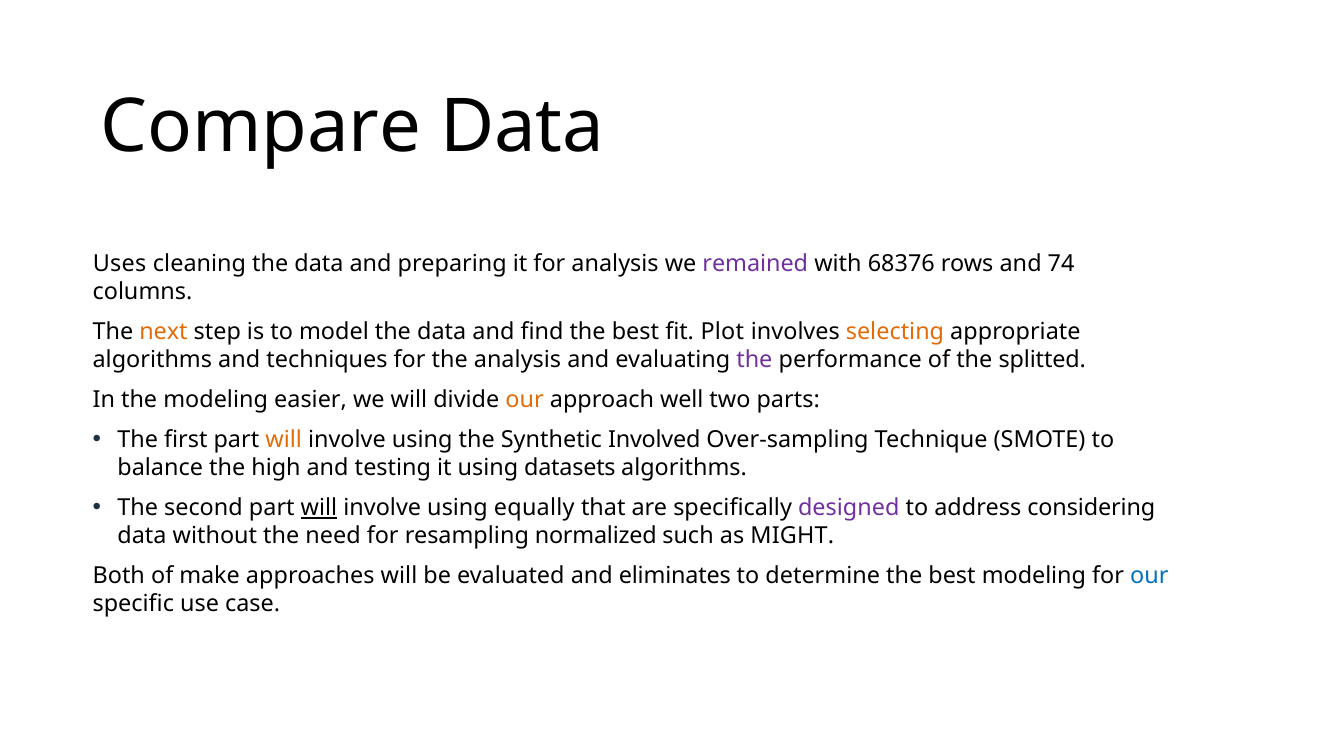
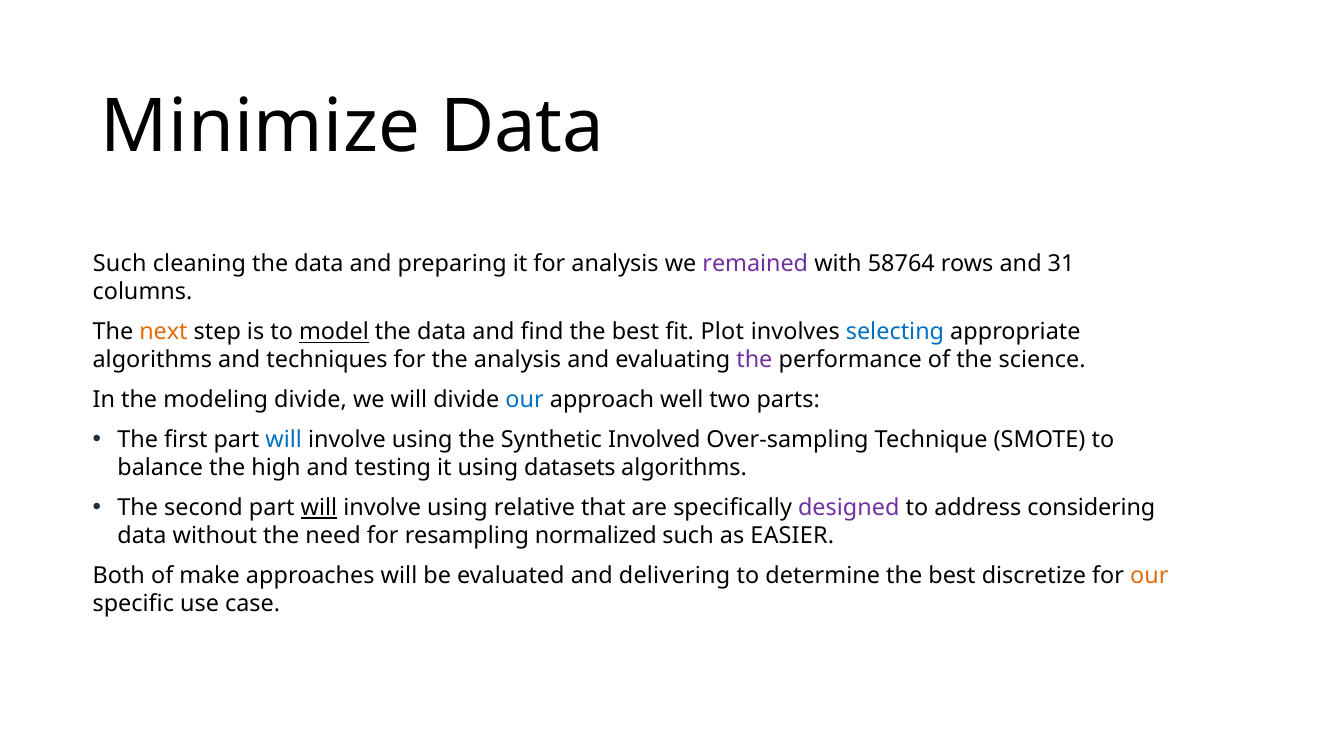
Compare: Compare -> Minimize (261, 127)
Uses: Uses -> Such (120, 264)
68376: 68376 -> 58764 (901, 264)
74: 74 -> 31 (1061, 264)
model underline: none -> present (334, 332)
selecting colour: orange -> blue (895, 332)
splitted: splitted -> science (1042, 360)
modeling easier: easier -> divide (311, 400)
our colour: orange -> blue (525, 400)
will colour: orange -> blue (284, 440)
equally: equally -> relative (534, 508)
MIGHT: MIGHT -> EASIER (792, 536)
eliminates: eliminates -> delivering (675, 576)
best modeling: modeling -> discretize (1034, 576)
our colour: blue -> orange (1149, 576)
